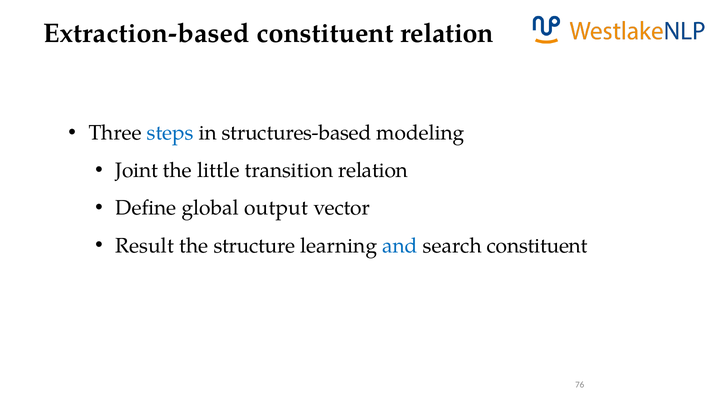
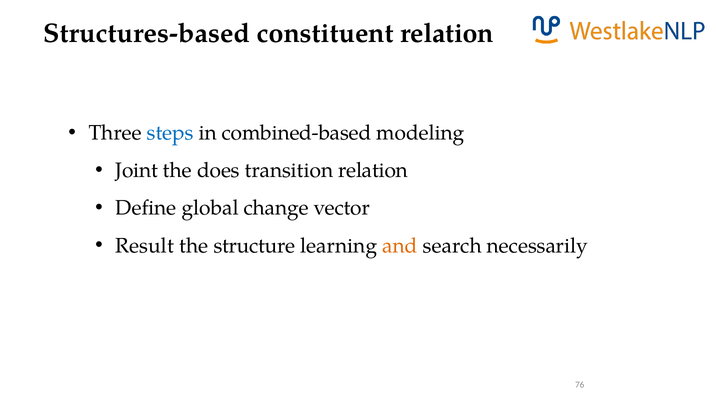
Extraction-based: Extraction-based -> Structures-based (146, 33)
structures-based: structures-based -> combined-based (297, 133)
little: little -> does (218, 170)
output: output -> change (276, 208)
and colour: blue -> orange (400, 245)
search constituent: constituent -> necessarily (537, 245)
